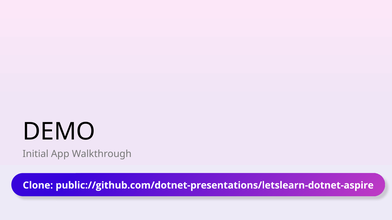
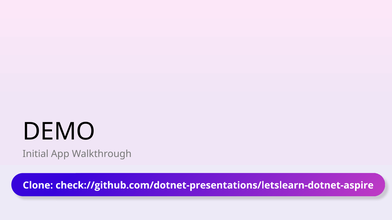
public://github.com/dotnet-presentations/letslearn-dotnet-aspire: public://github.com/dotnet-presentations/letslearn-dotnet-aspire -> check://github.com/dotnet-presentations/letslearn-dotnet-aspire (215, 186)
